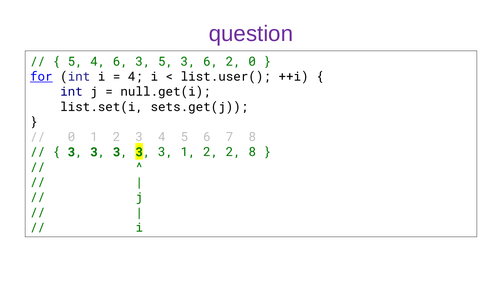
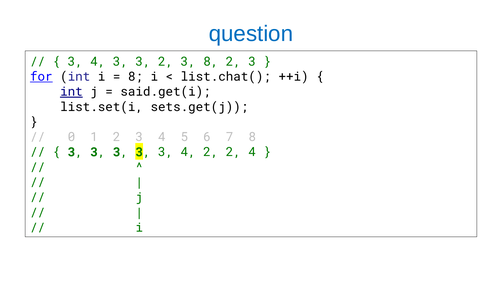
question colour: purple -> blue (251, 34)
5: 5 -> 3 (75, 61)
4 6: 6 -> 3 (120, 61)
3 5: 5 -> 2 (166, 61)
3 6: 6 -> 8 (211, 61)
0: 0 -> 3 (252, 61)
4: 4 -> 8 (135, 77)
list.user(: list.user( -> list.chat( (226, 77)
int underline: none -> present (71, 92)
null.get(i: null.get(i -> said.get(i (166, 92)
3 3 1: 1 -> 4 (188, 152)
2 8: 8 -> 4 (252, 152)
